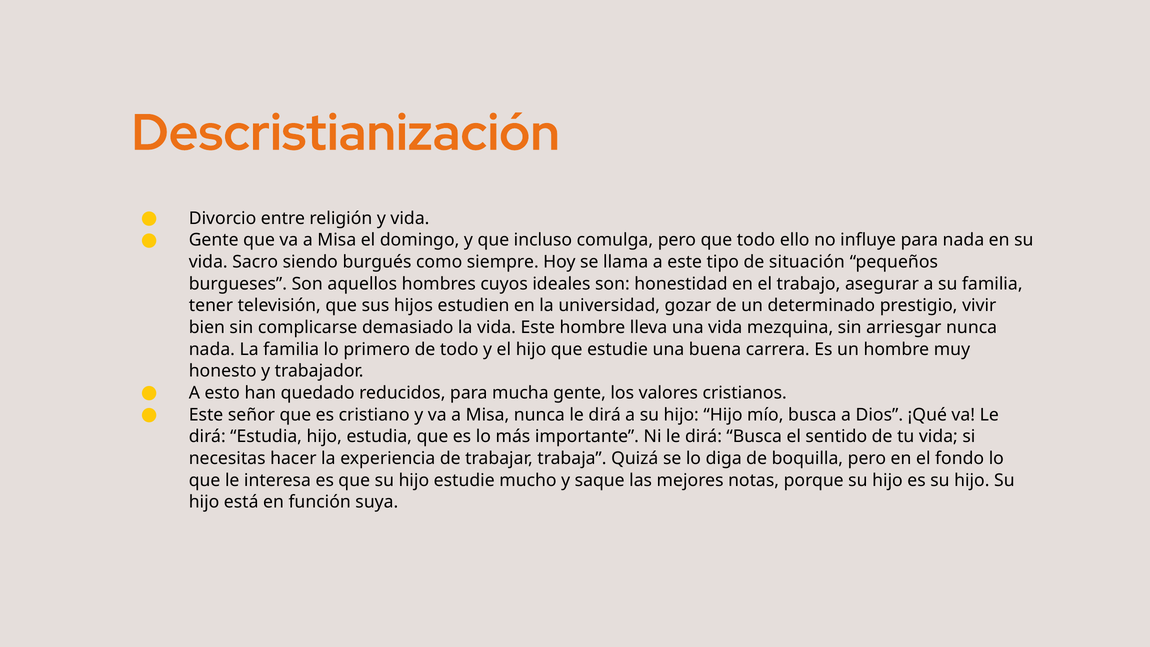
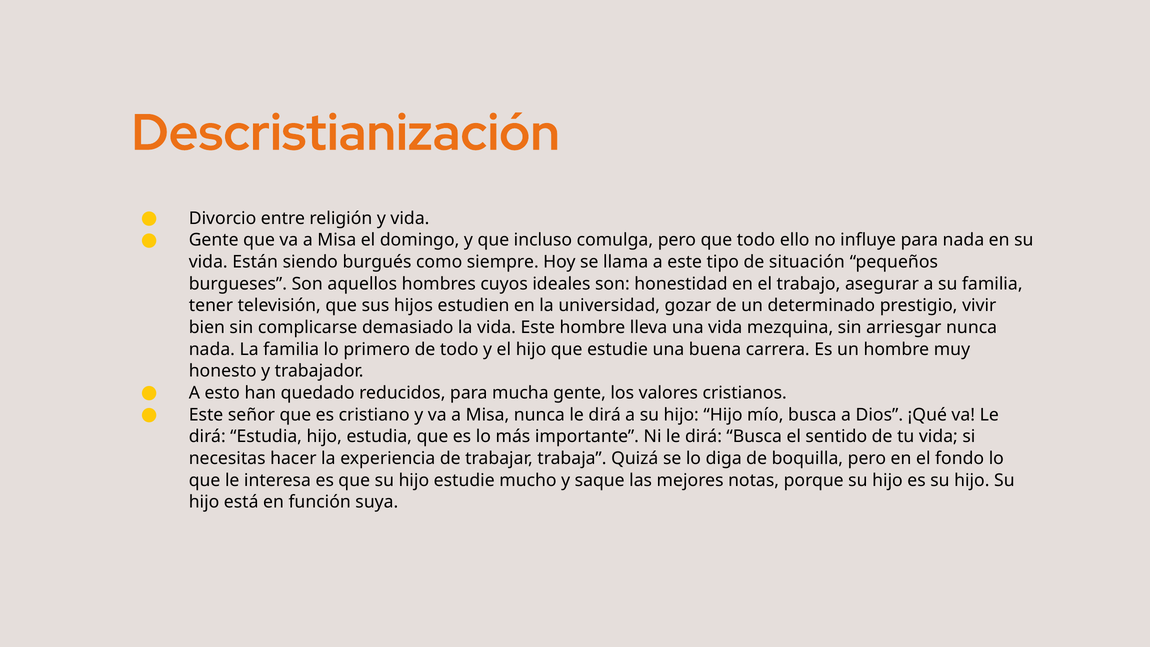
Sacro: Sacro -> Están (255, 262)
